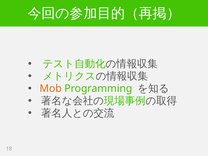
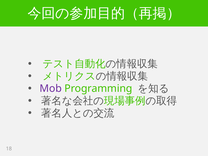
Mob colour: orange -> purple (51, 88)
